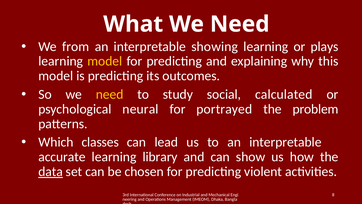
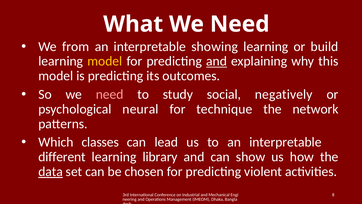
plays: plays -> build (325, 46)
and underline: none -> present (217, 61)
need colour: yellow -> pink (110, 94)
calculated: calculated -> negatively (284, 94)
portrayed: portrayed -> technique (224, 109)
problem: problem -> network (316, 109)
accurate: accurate -> different (62, 157)
